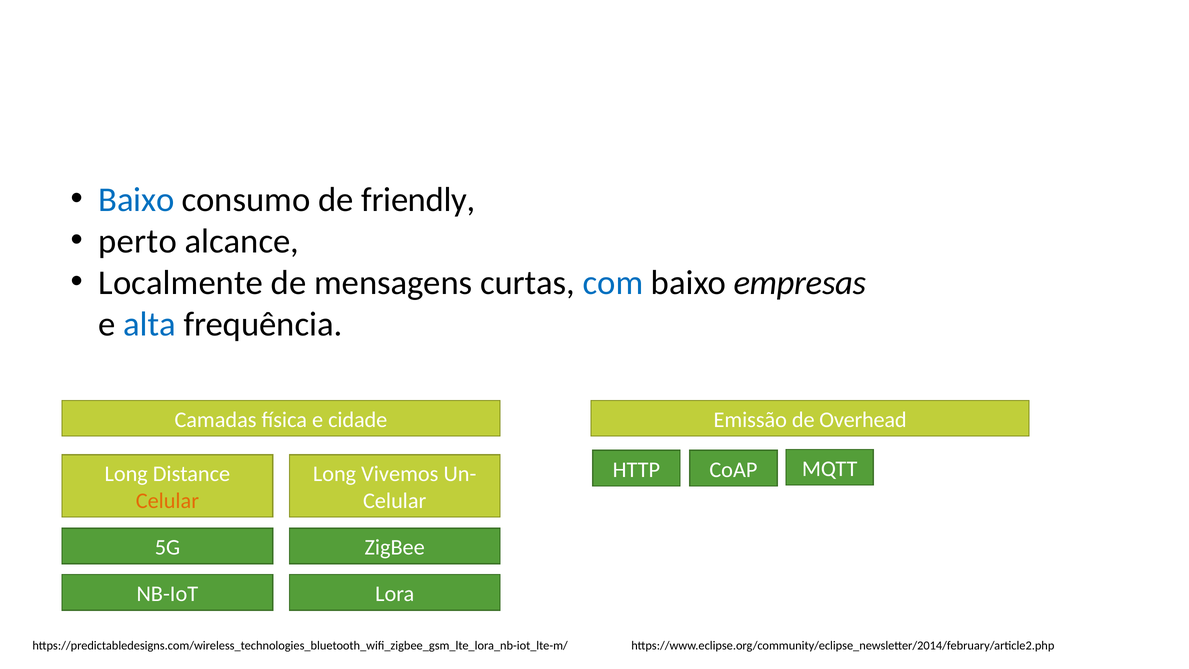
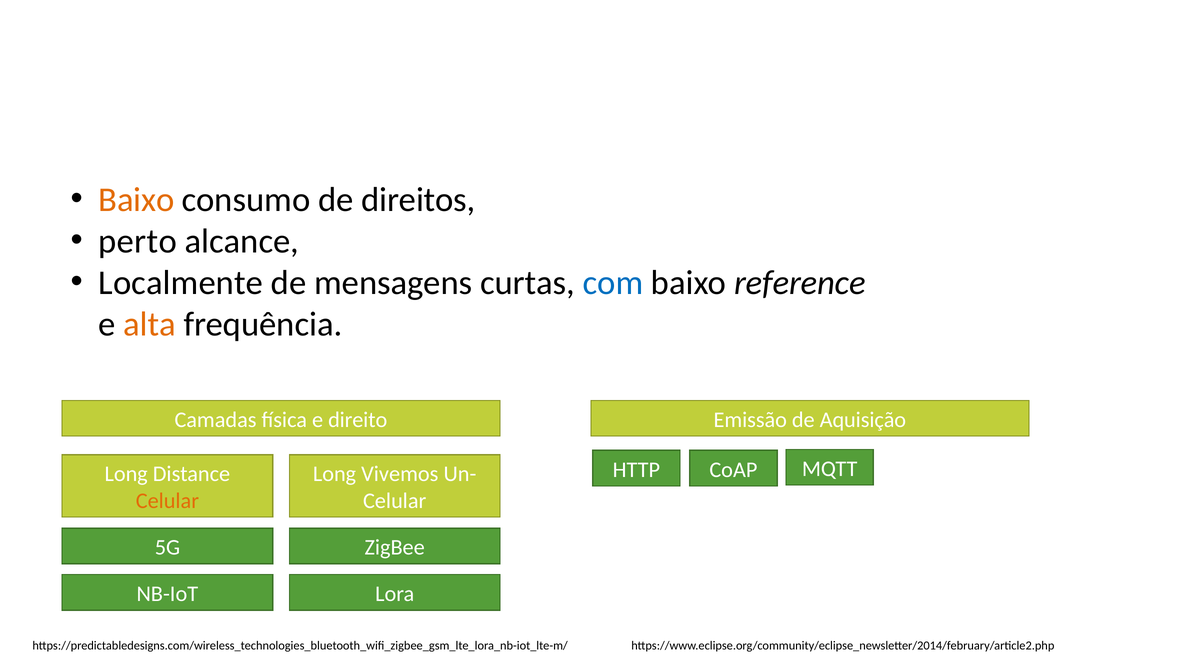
Baixo colour: blue -> orange (136, 200)
friendly: friendly -> direitos (418, 200)
empresas: empresas -> reference (800, 283)
alta colour: blue -> orange (150, 324)
cidade: cidade -> direito (358, 420)
Overhead: Overhead -> Aquisição (863, 420)
